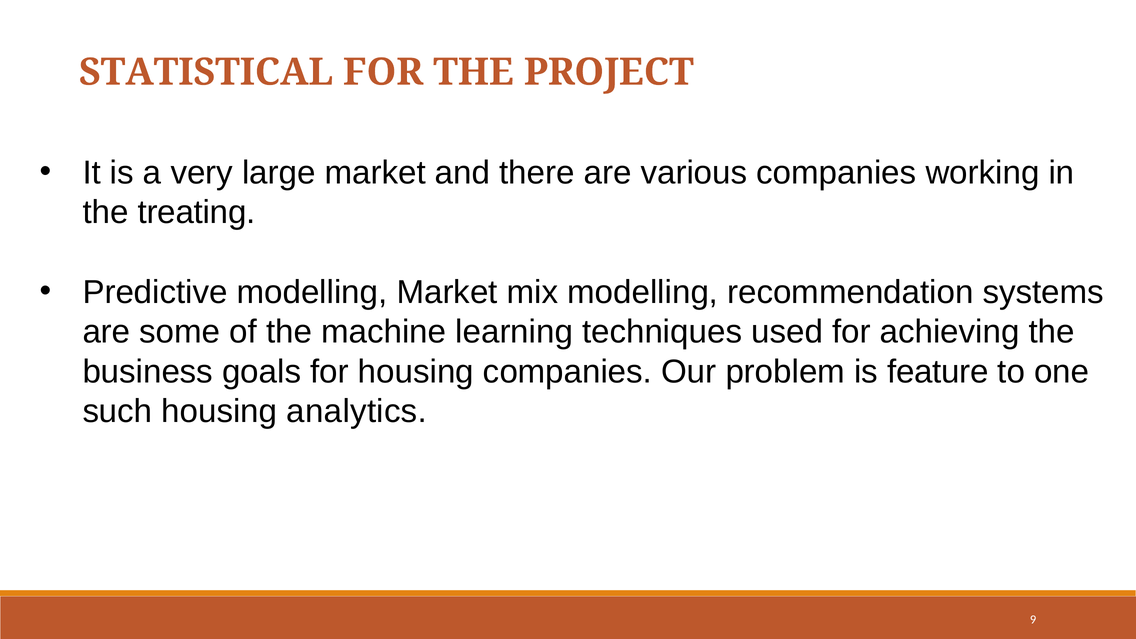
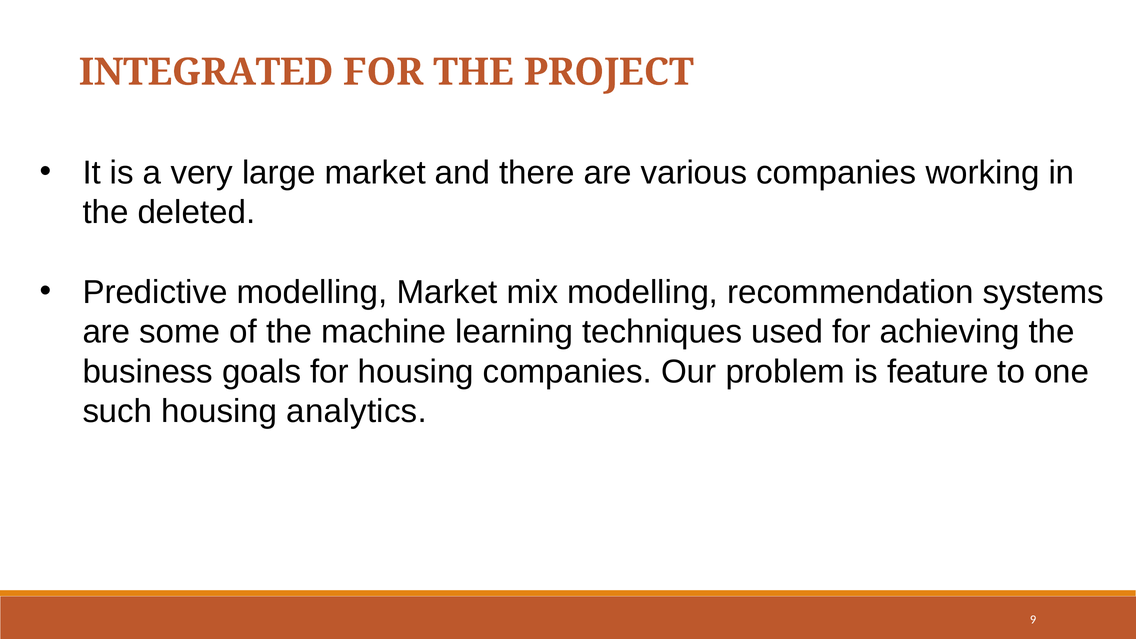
STATISTICAL: STATISTICAL -> INTEGRATED (206, 72)
treating: treating -> deleted (196, 213)
